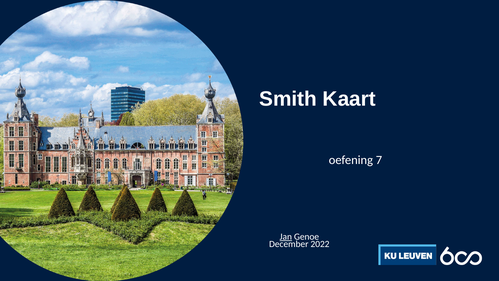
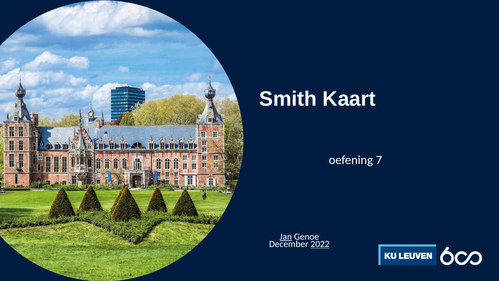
2022 underline: none -> present (320, 244)
